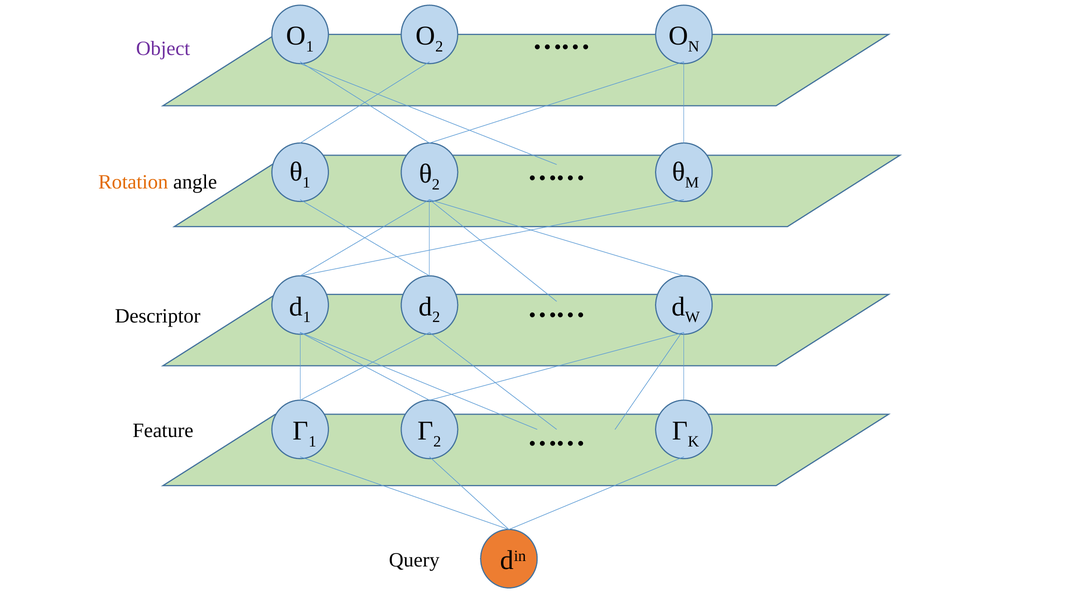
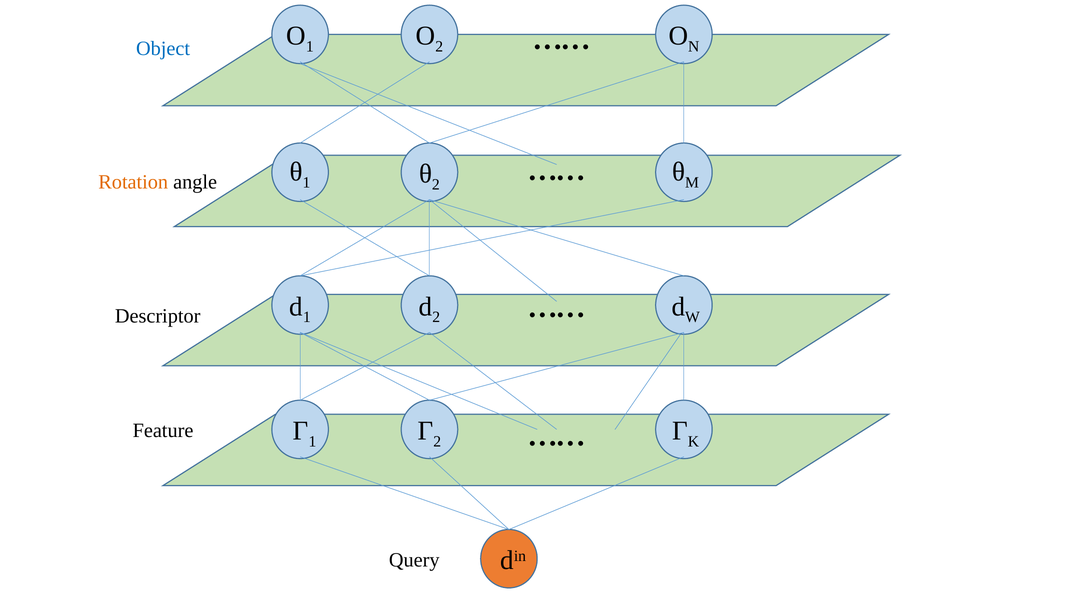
Object colour: purple -> blue (163, 48)
